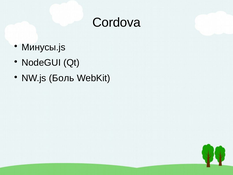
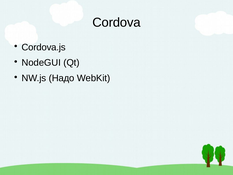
Минусы.js: Минусы.js -> Cordova.js (44, 47)
Боль: Боль -> Надо (62, 78)
